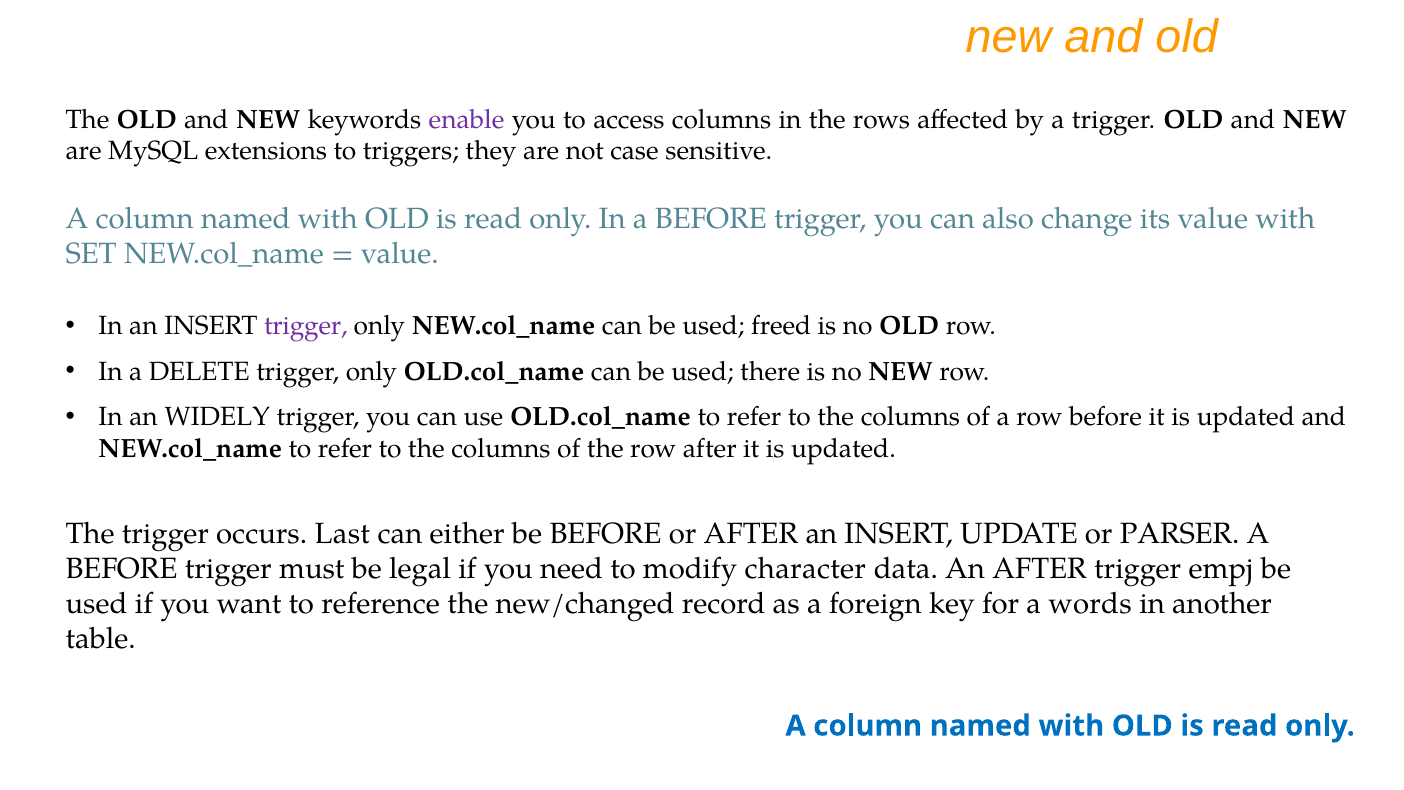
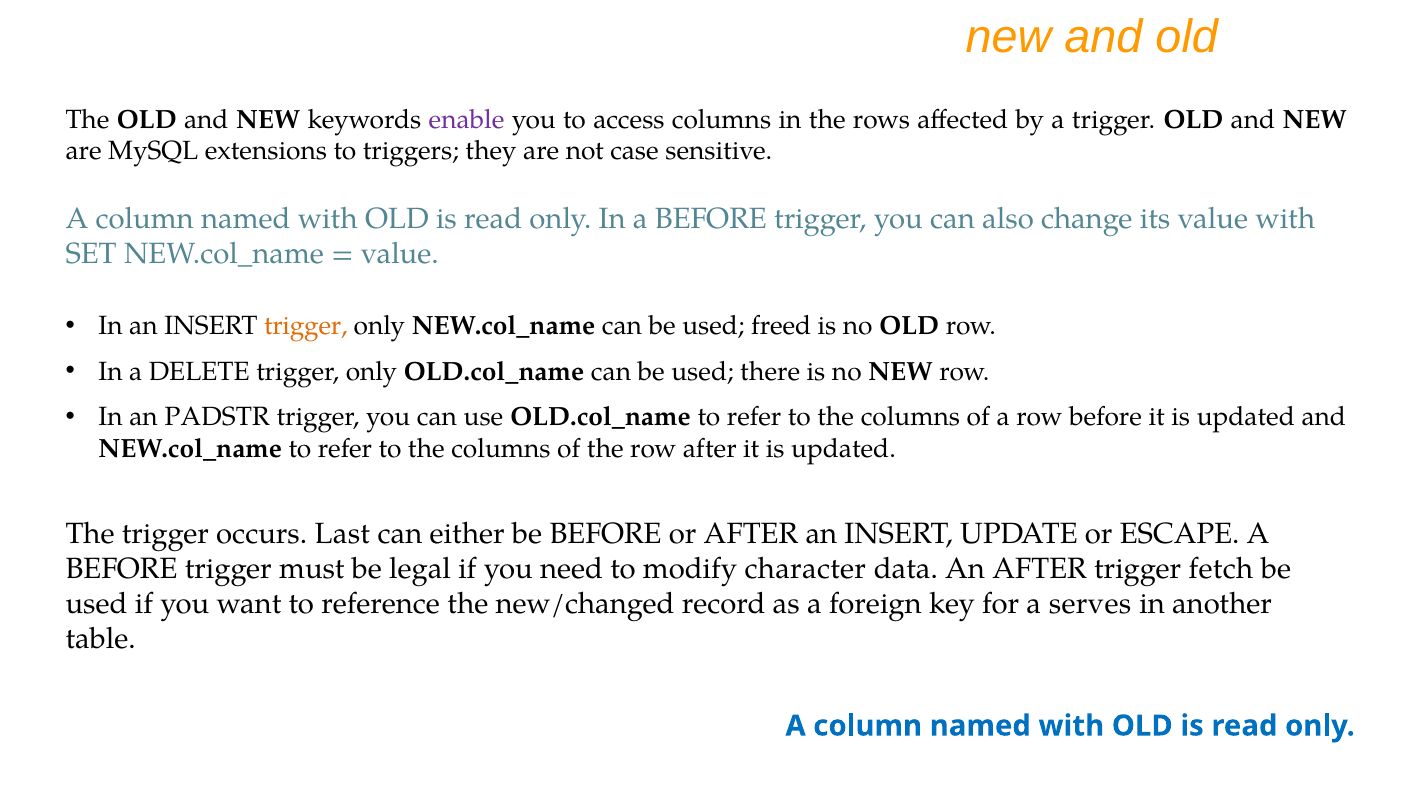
trigger colour: purple -> orange (306, 326)
WIDELY: WIDELY -> PADSTR (217, 417)
PARSER: PARSER -> ESCAPE (1180, 534)
empj: empj -> fetch (1221, 569)
words: words -> serves (1090, 604)
